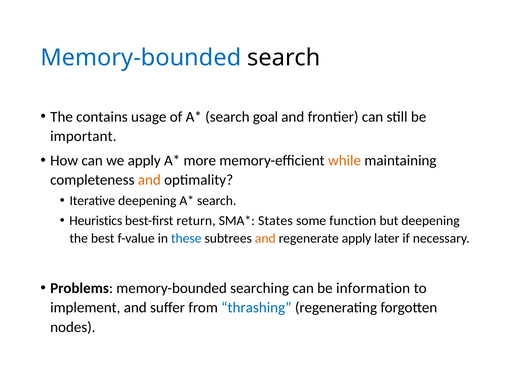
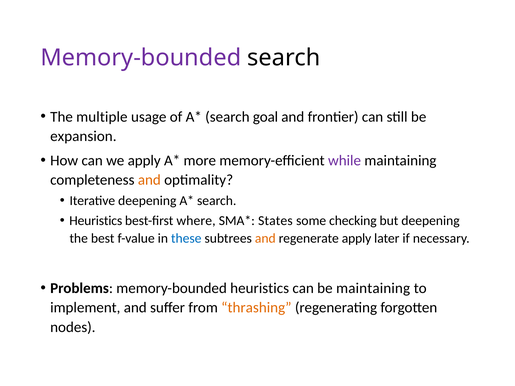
Memory-bounded colour: blue -> purple (141, 58)
contains: contains -> multiple (102, 117)
important: important -> expansion (83, 136)
while colour: orange -> purple (345, 161)
return: return -> where (196, 221)
function: function -> checking (353, 221)
memory-bounded searching: searching -> heuristics (260, 288)
be information: information -> maintaining (373, 288)
thrashing colour: blue -> orange (256, 308)
